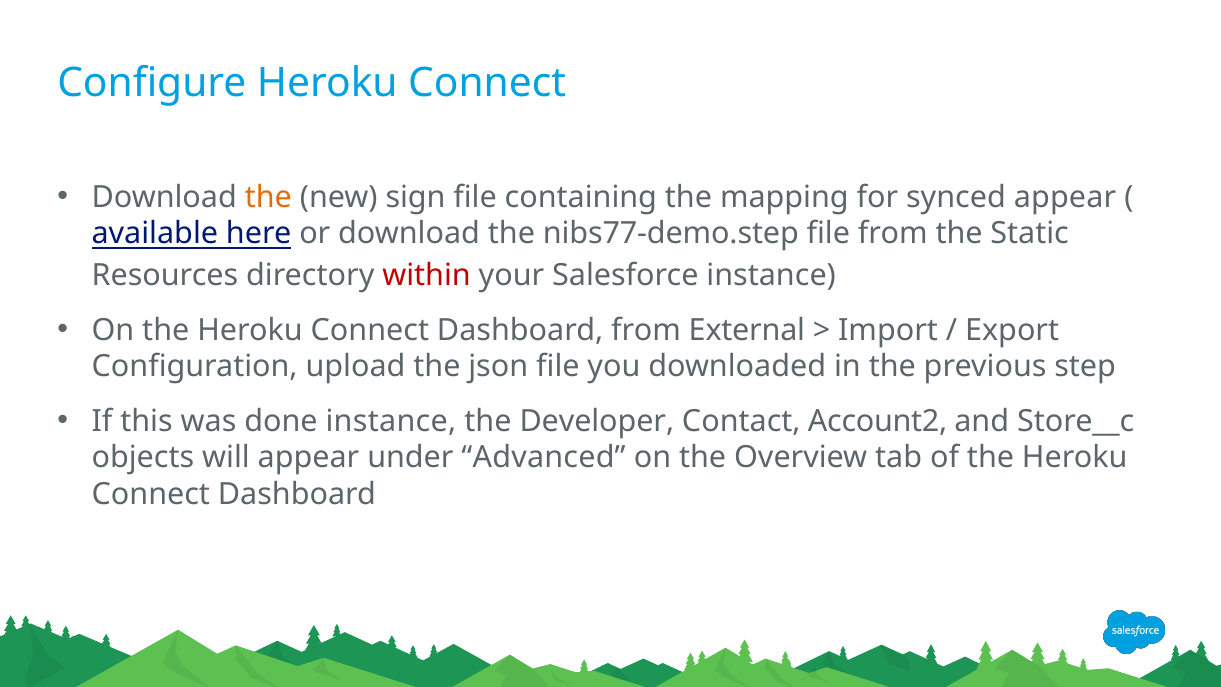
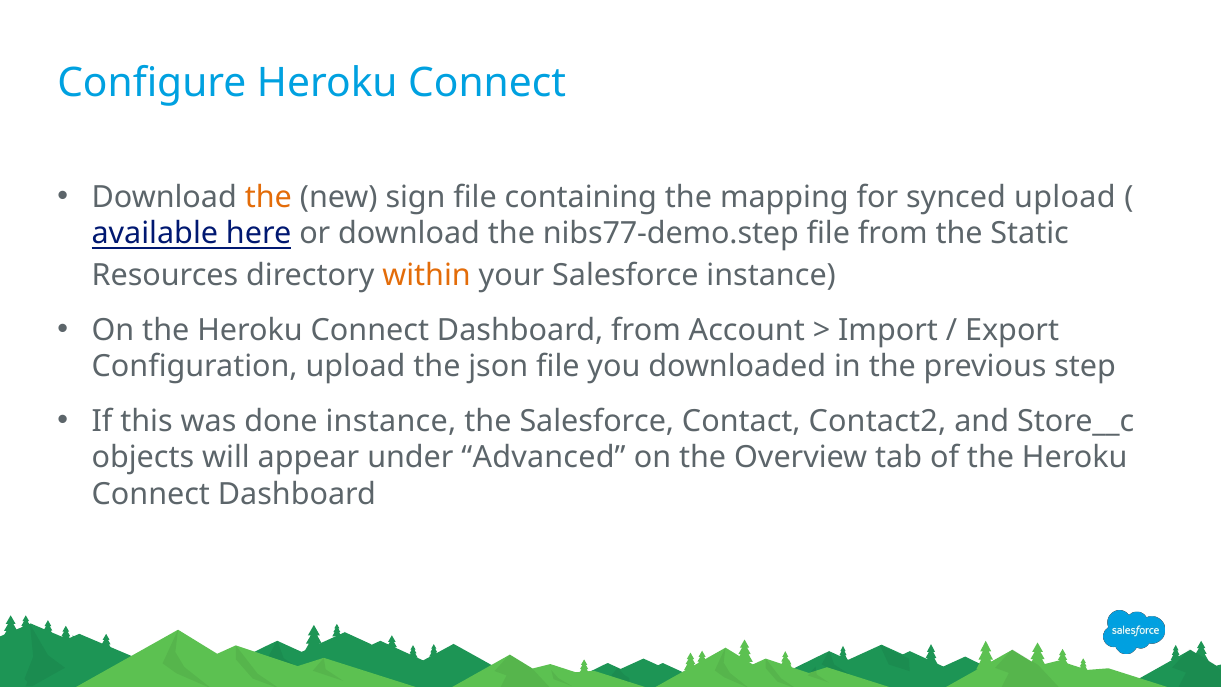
synced appear: appear -> upload (1065, 197)
within colour: red -> orange (427, 276)
External: External -> Account (747, 330)
the Developer: Developer -> Salesforce (597, 421)
Account2: Account2 -> Contact2 (877, 421)
